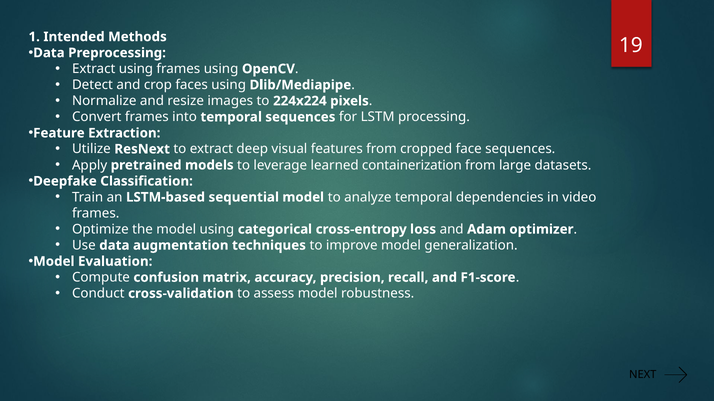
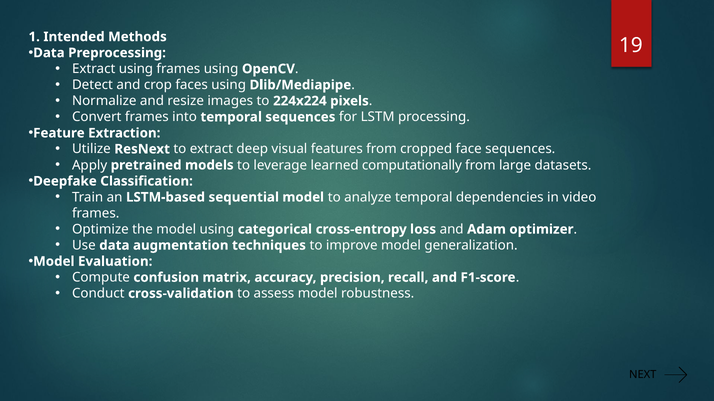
containerization: containerization -> computationally (412, 165)
